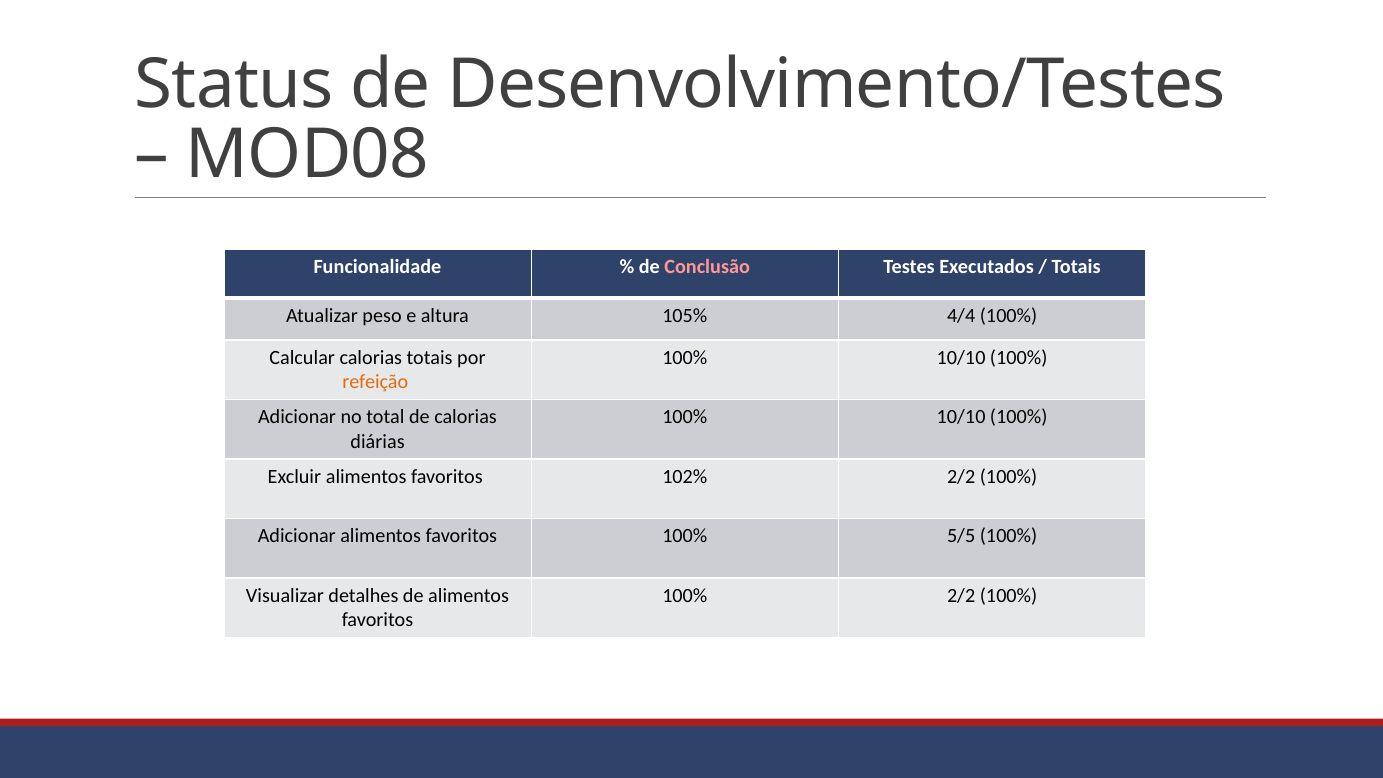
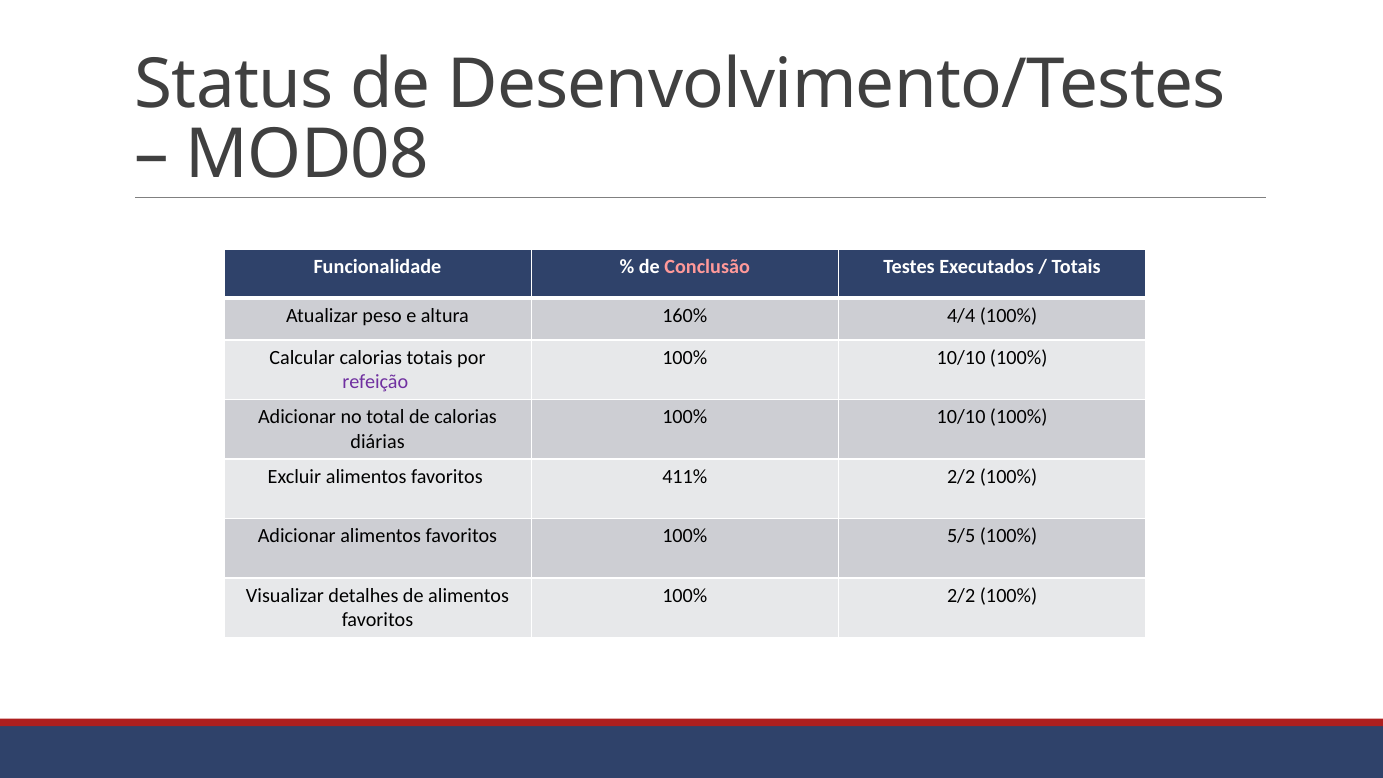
105%: 105% -> 160% (685, 316)
refeição colour: orange -> purple (375, 382)
102%: 102% -> 411% (685, 477)
